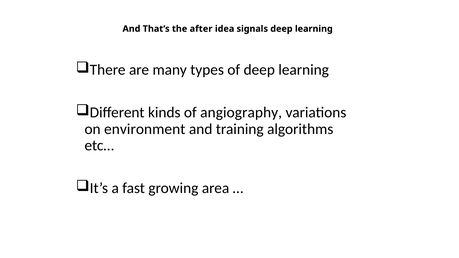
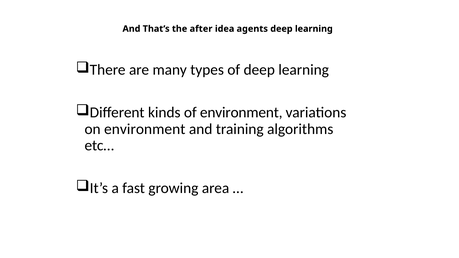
signals: signals -> agents (252, 29)
of angiography: angiography -> environment (241, 113)
